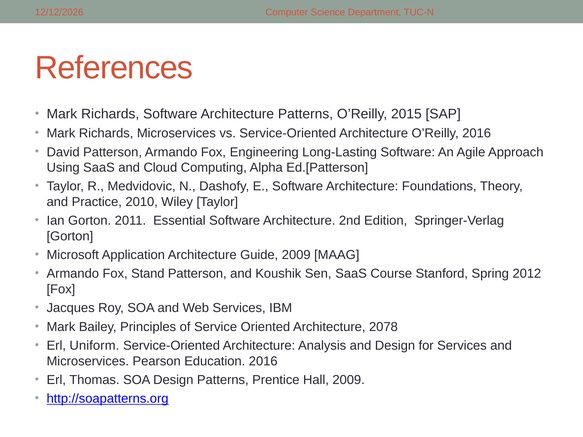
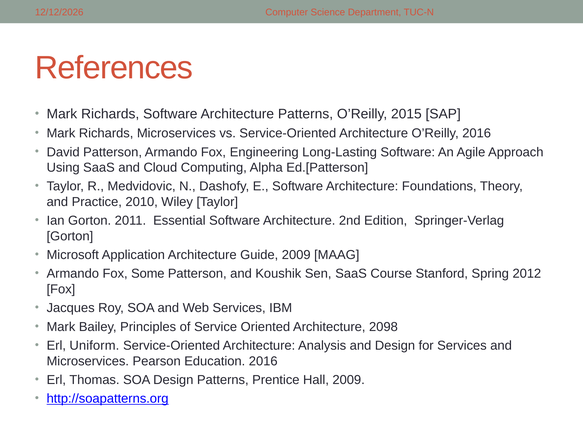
Stand: Stand -> Some (148, 274)
2078: 2078 -> 2098 (383, 327)
